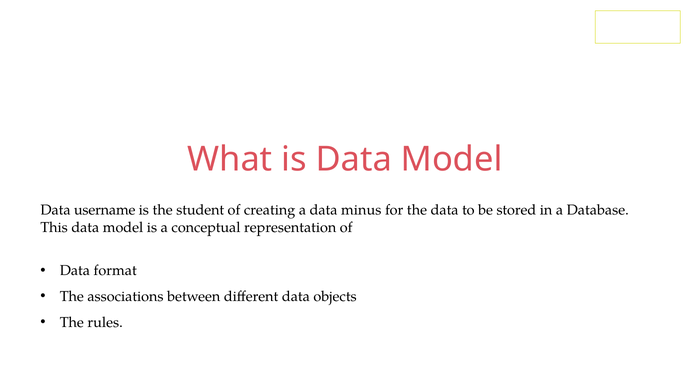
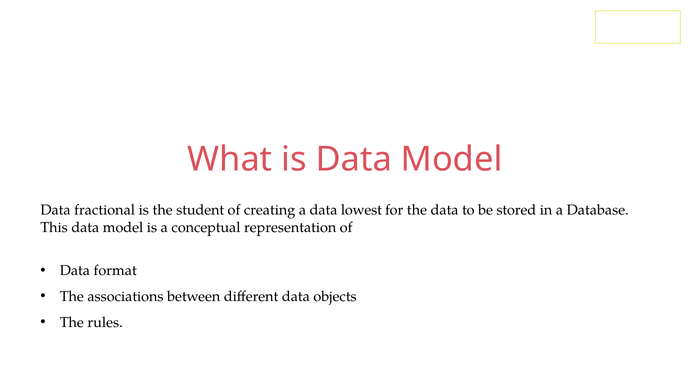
username: username -> fractional (105, 210)
minus: minus -> lowest (361, 210)
